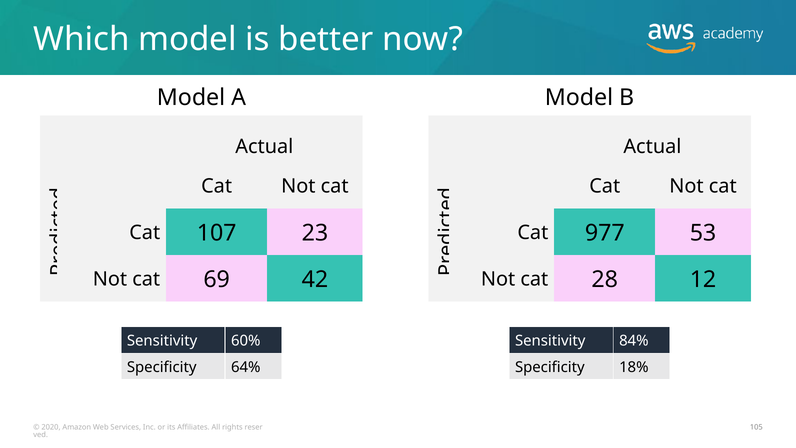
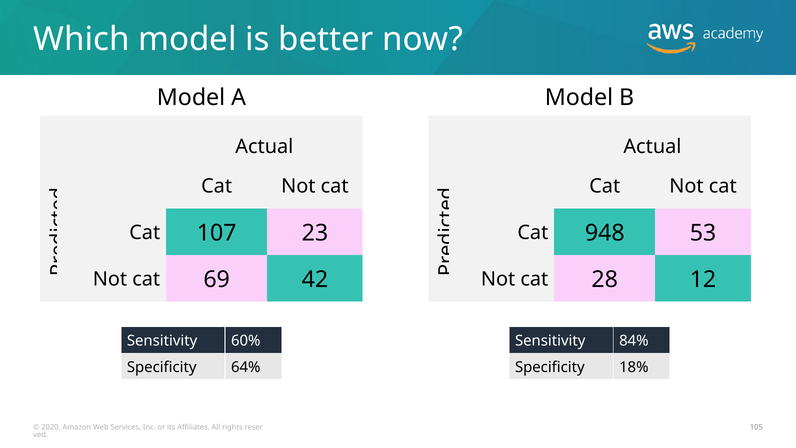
977: 977 -> 948 (605, 233)
